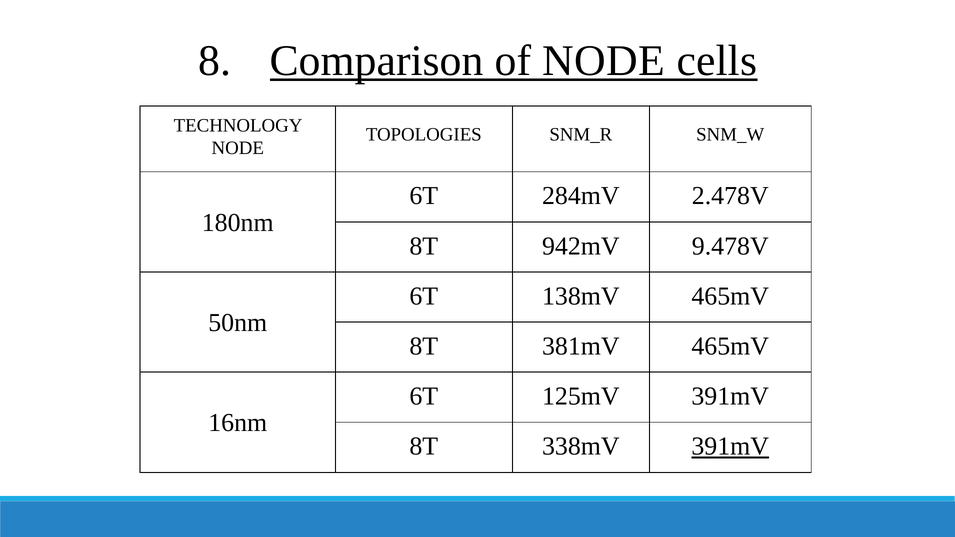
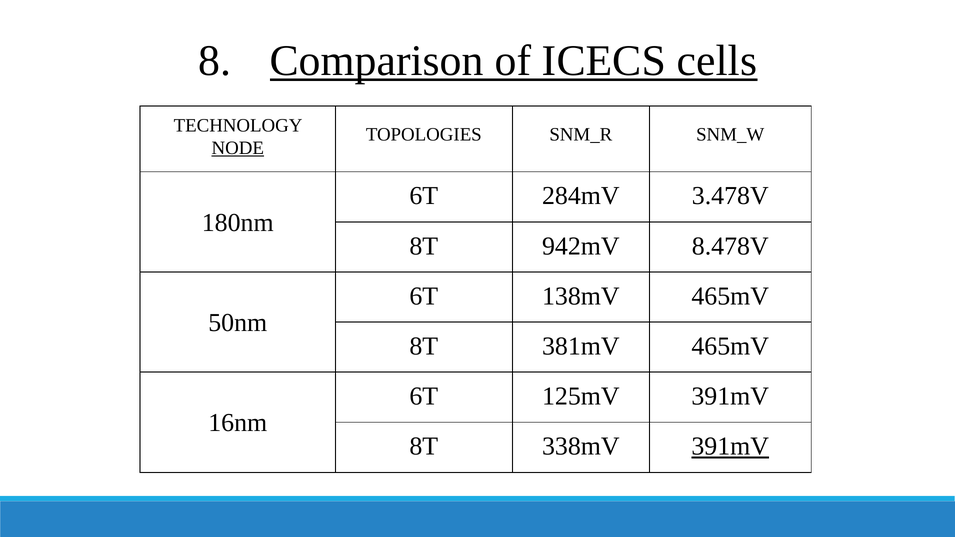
of NODE: NODE -> ICECS (604, 61)
NODE underline: none -> present (238, 148)
2.478V: 2.478V -> 3.478V (730, 196)
9.478V: 9.478V -> 8.478V (730, 246)
